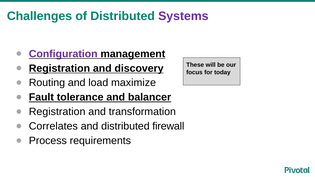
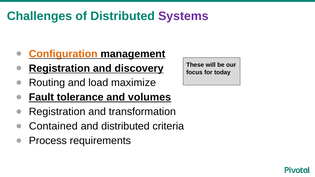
Configuration colour: purple -> orange (63, 54)
balancer: balancer -> volumes (149, 97)
Correlates: Correlates -> Contained (53, 126)
firewall: firewall -> criteria (168, 126)
